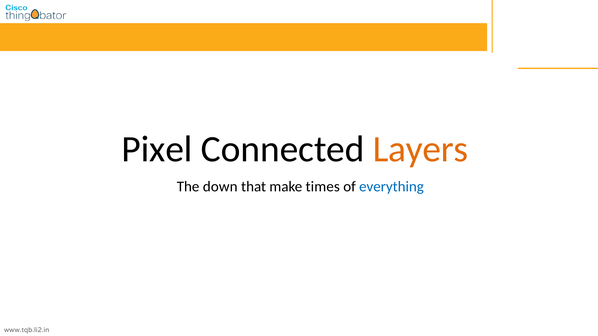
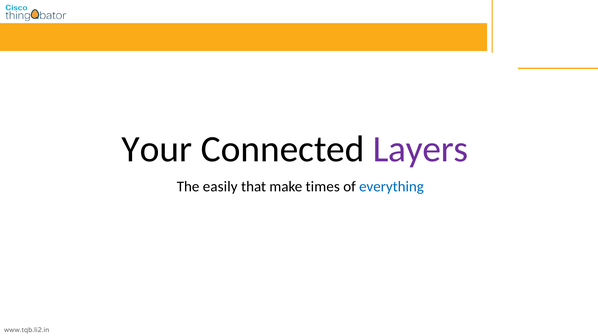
Pixel: Pixel -> Your (157, 149)
Layers colour: orange -> purple (420, 149)
down: down -> easily (220, 187)
